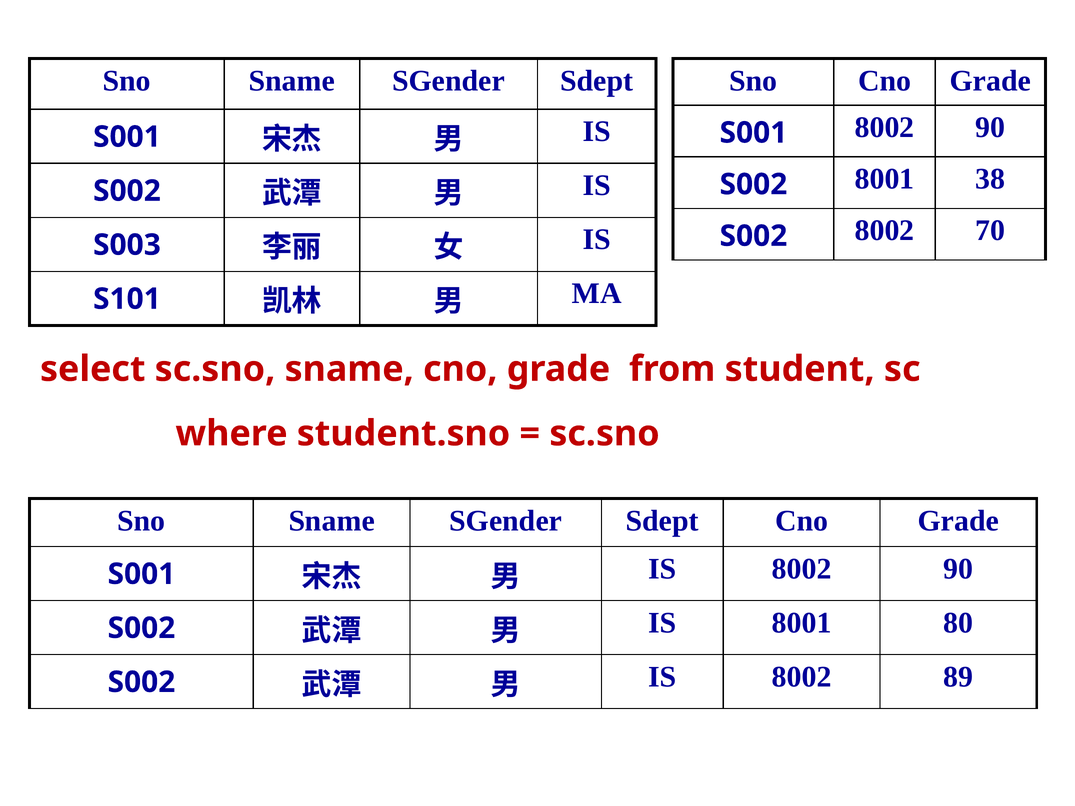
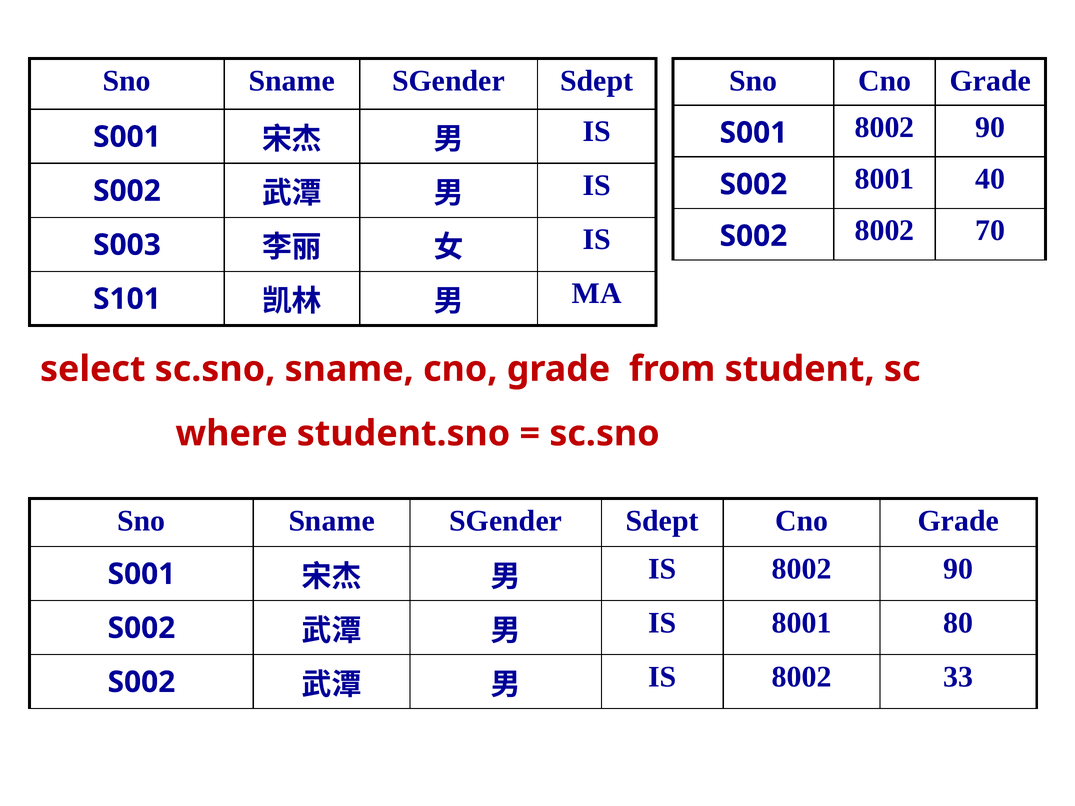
38: 38 -> 40 (990, 179)
89: 89 -> 33 (958, 677)
